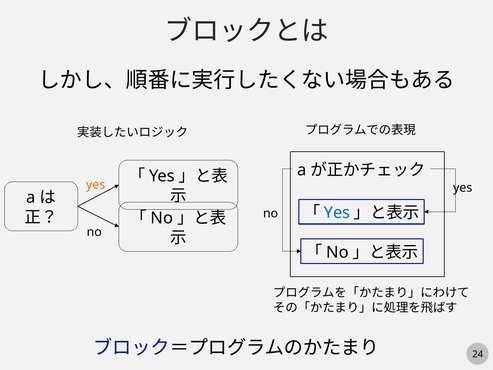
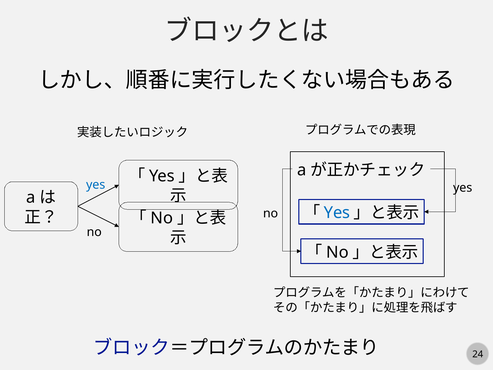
yes colour: orange -> blue (96, 185)
